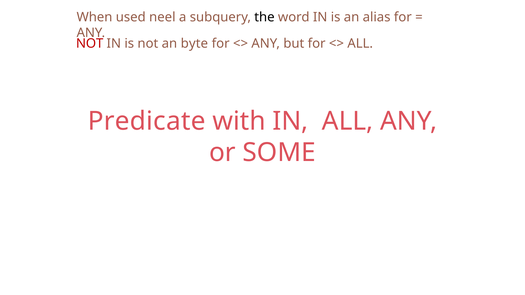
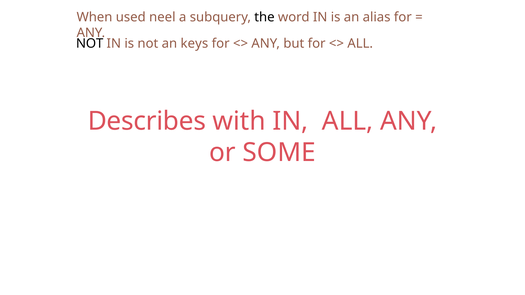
NOT colour: red -> black (90, 44)
byte: byte -> keys (194, 44)
Predicate: Predicate -> Describes (147, 121)
